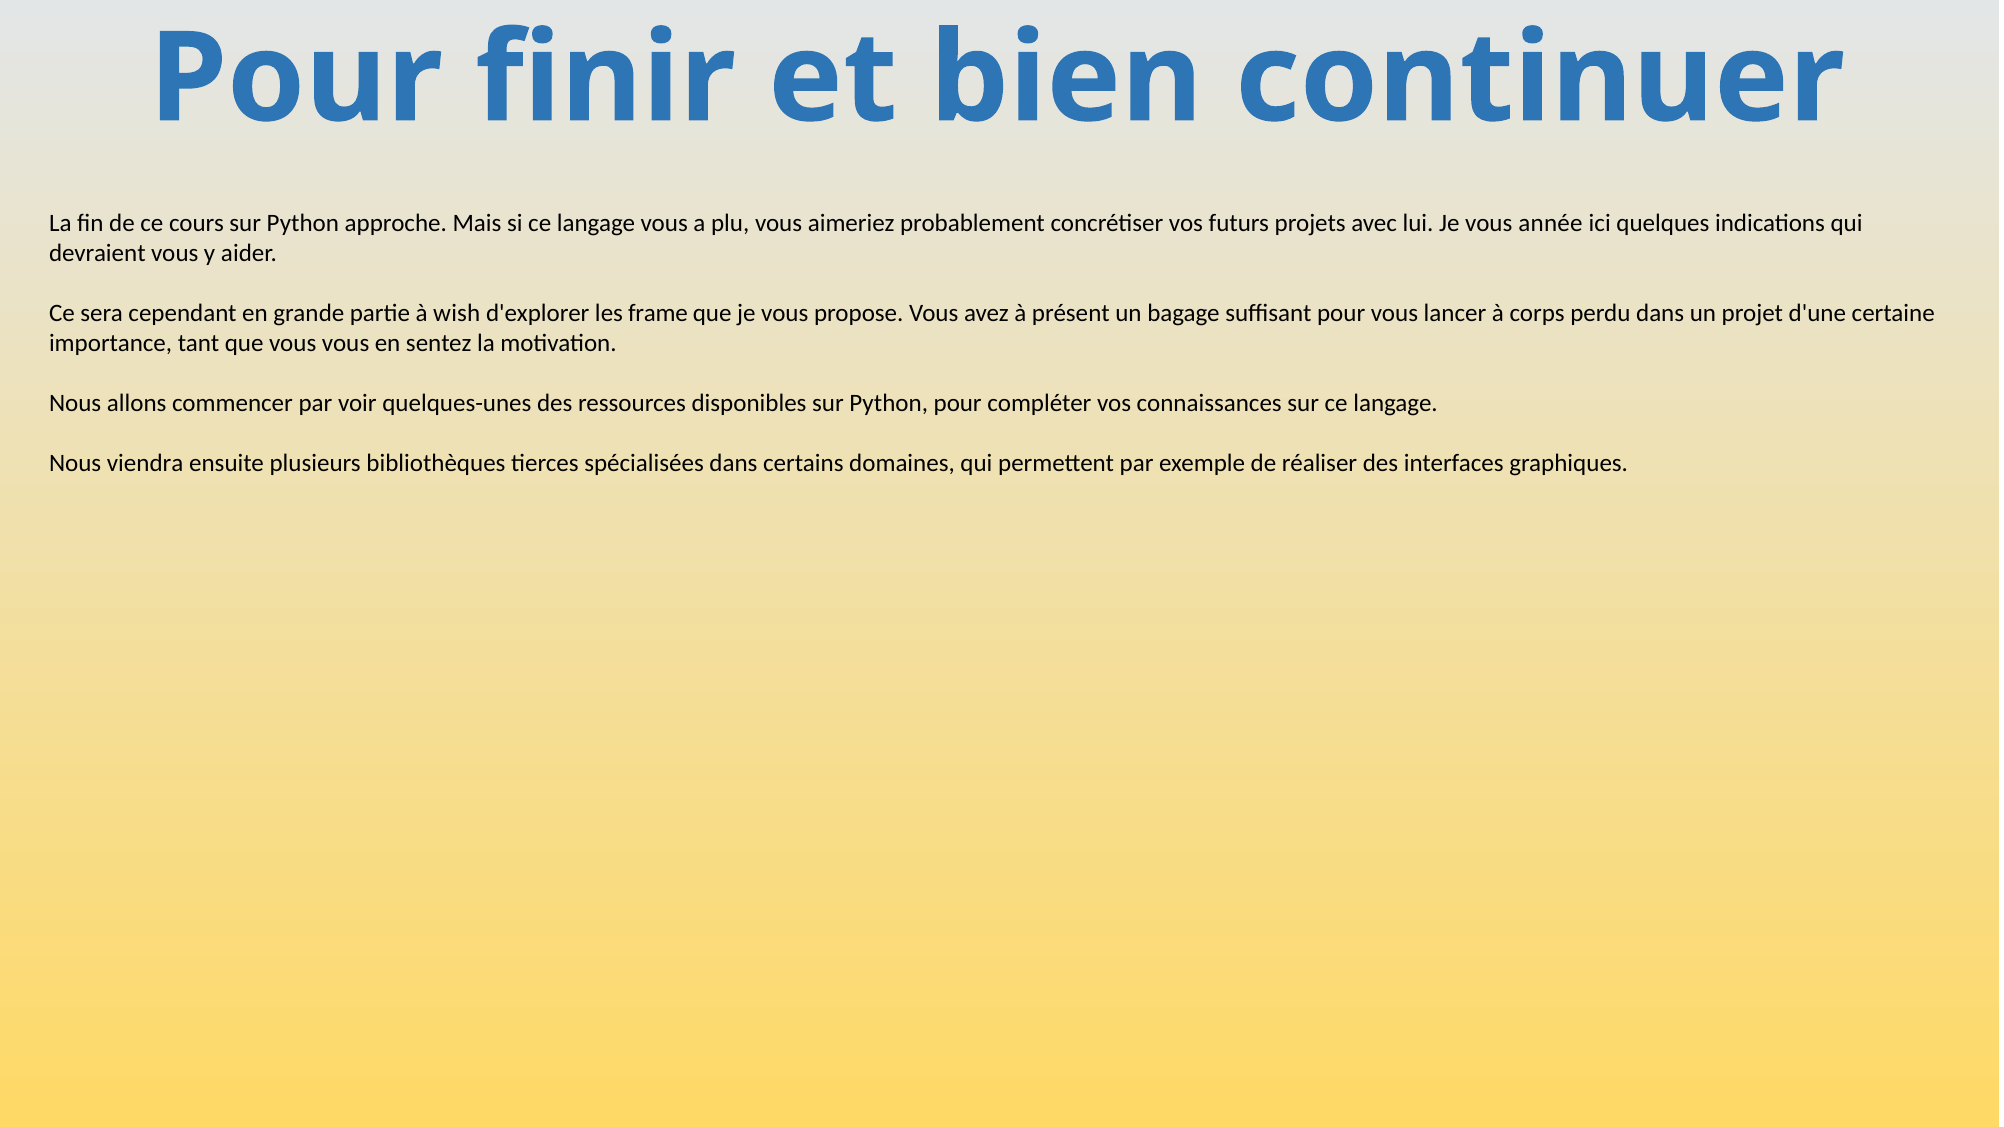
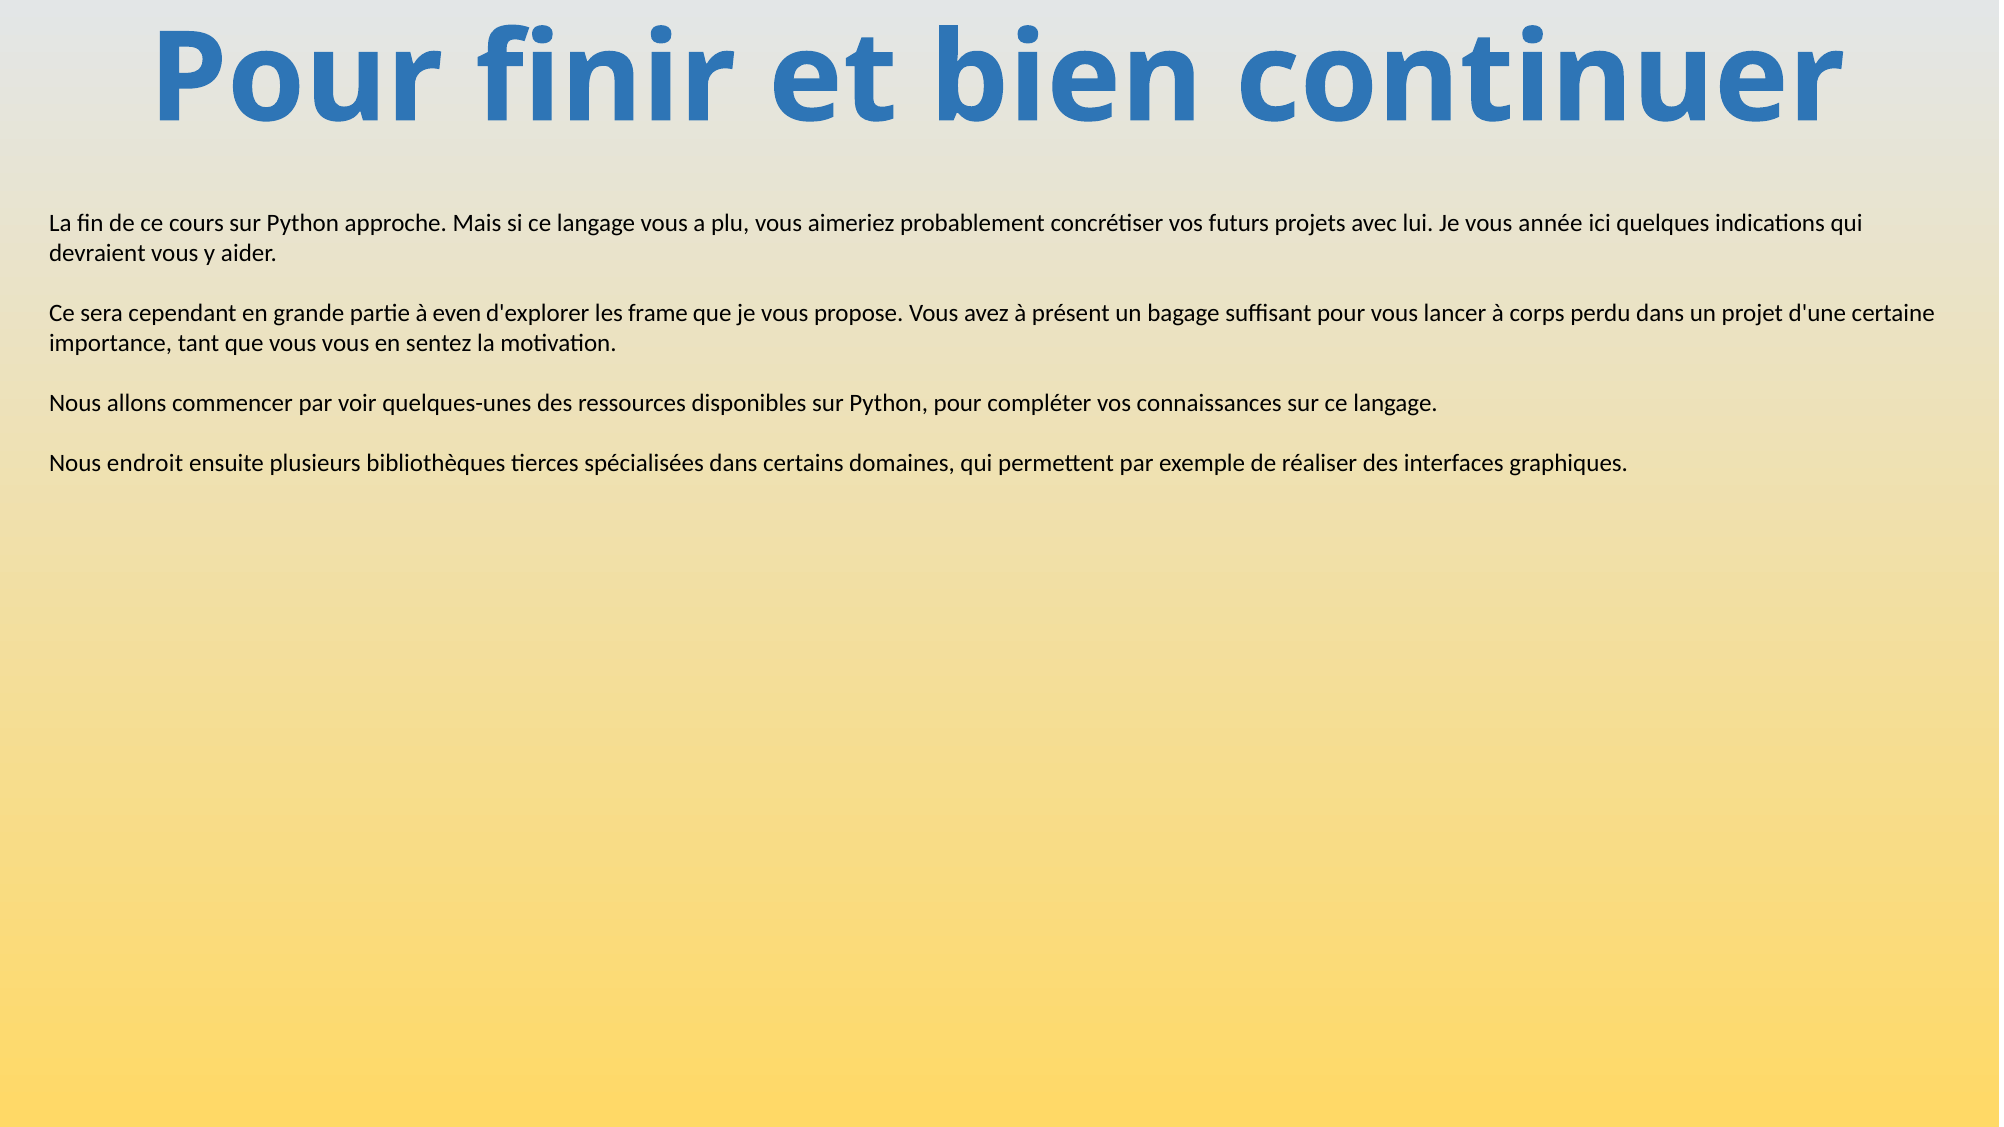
wish: wish -> even (457, 314)
viendra: viendra -> endroit (145, 464)
